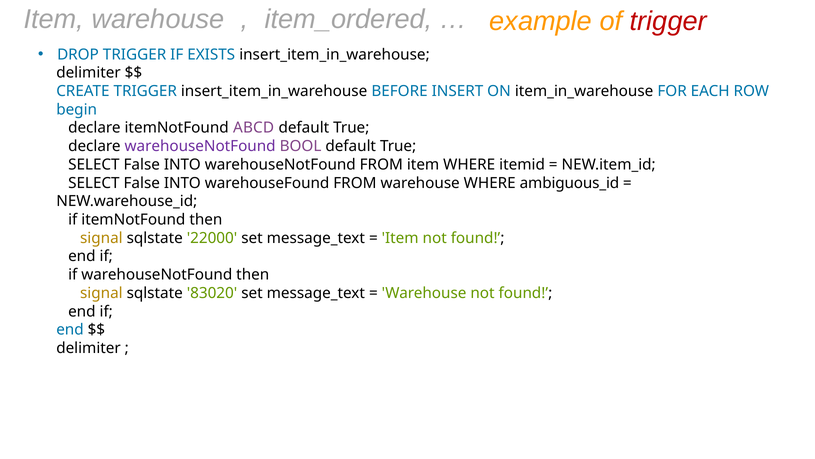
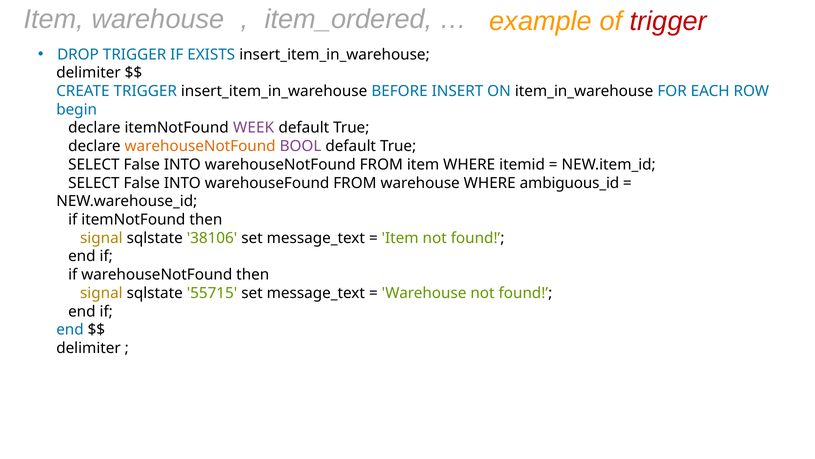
ABCD: ABCD -> WEEK (254, 128)
warehouseNotFound colour: purple -> orange (200, 146)
22000: 22000 -> 38106 (212, 238)
83020: 83020 -> 55715 (212, 293)
